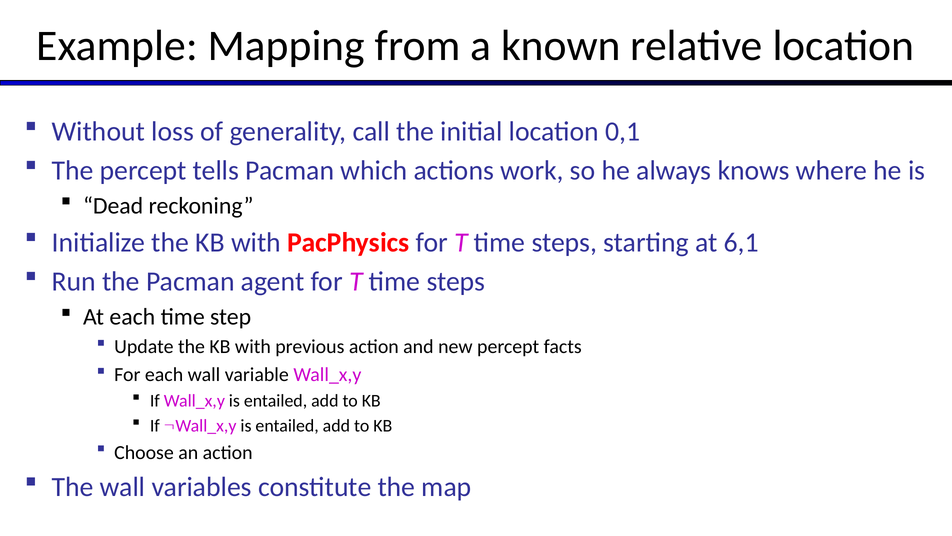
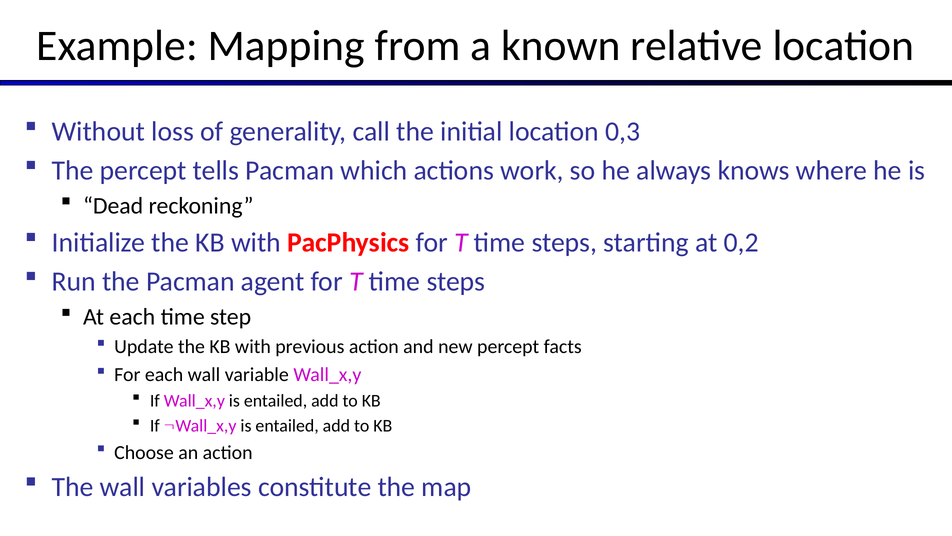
0,1: 0,1 -> 0,3 (623, 131)
6,1: 6,1 -> 0,2 (741, 242)
